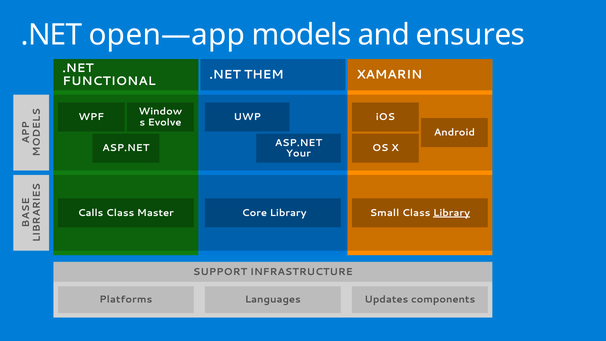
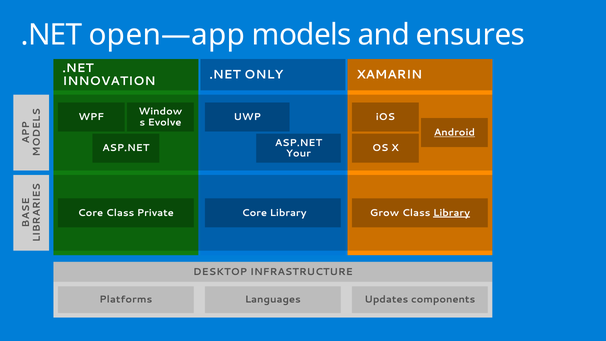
THEM: THEM -> ONLY (264, 75)
FUNCTIONAL: FUNCTIONAL -> INNOVATION (109, 81)
Android underline: none -> present (454, 133)
Calls: Calls -> Core (90, 213)
Master: Master -> Private (155, 213)
Small: Small -> Grow (385, 213)
SUPPORT: SUPPORT -> DESKTOP (220, 272)
